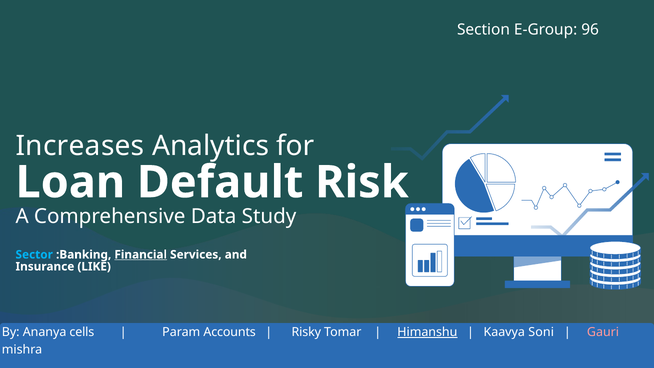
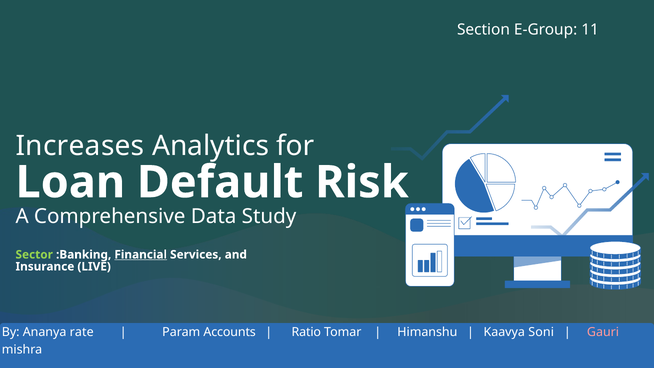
96: 96 -> 11 (590, 29)
Sector colour: light blue -> light green (34, 255)
LIKE: LIKE -> LIVE (94, 266)
cells: cells -> rate (82, 332)
Risky: Risky -> Ratio (306, 332)
Himanshu underline: present -> none (427, 332)
